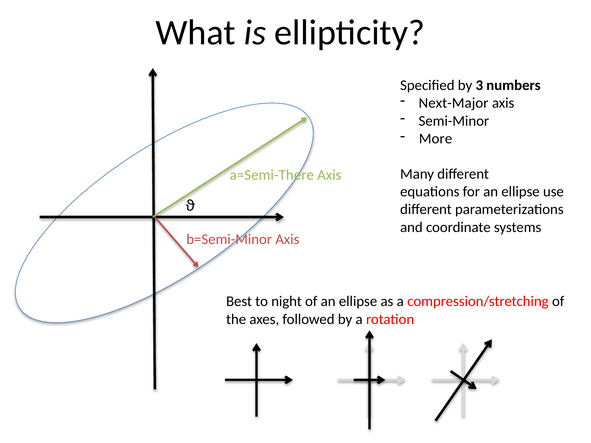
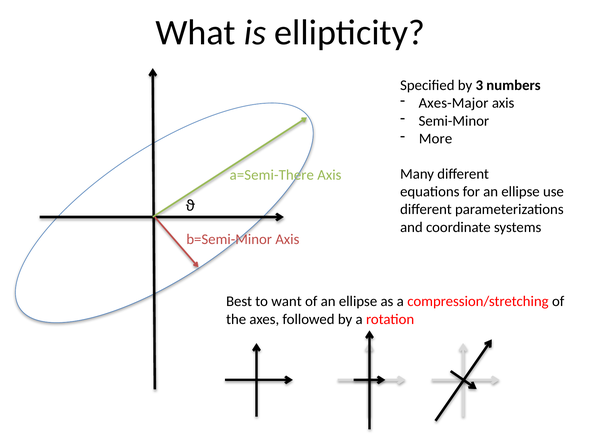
Next-Major: Next-Major -> Axes-Major (454, 103)
night: night -> want (287, 302)
